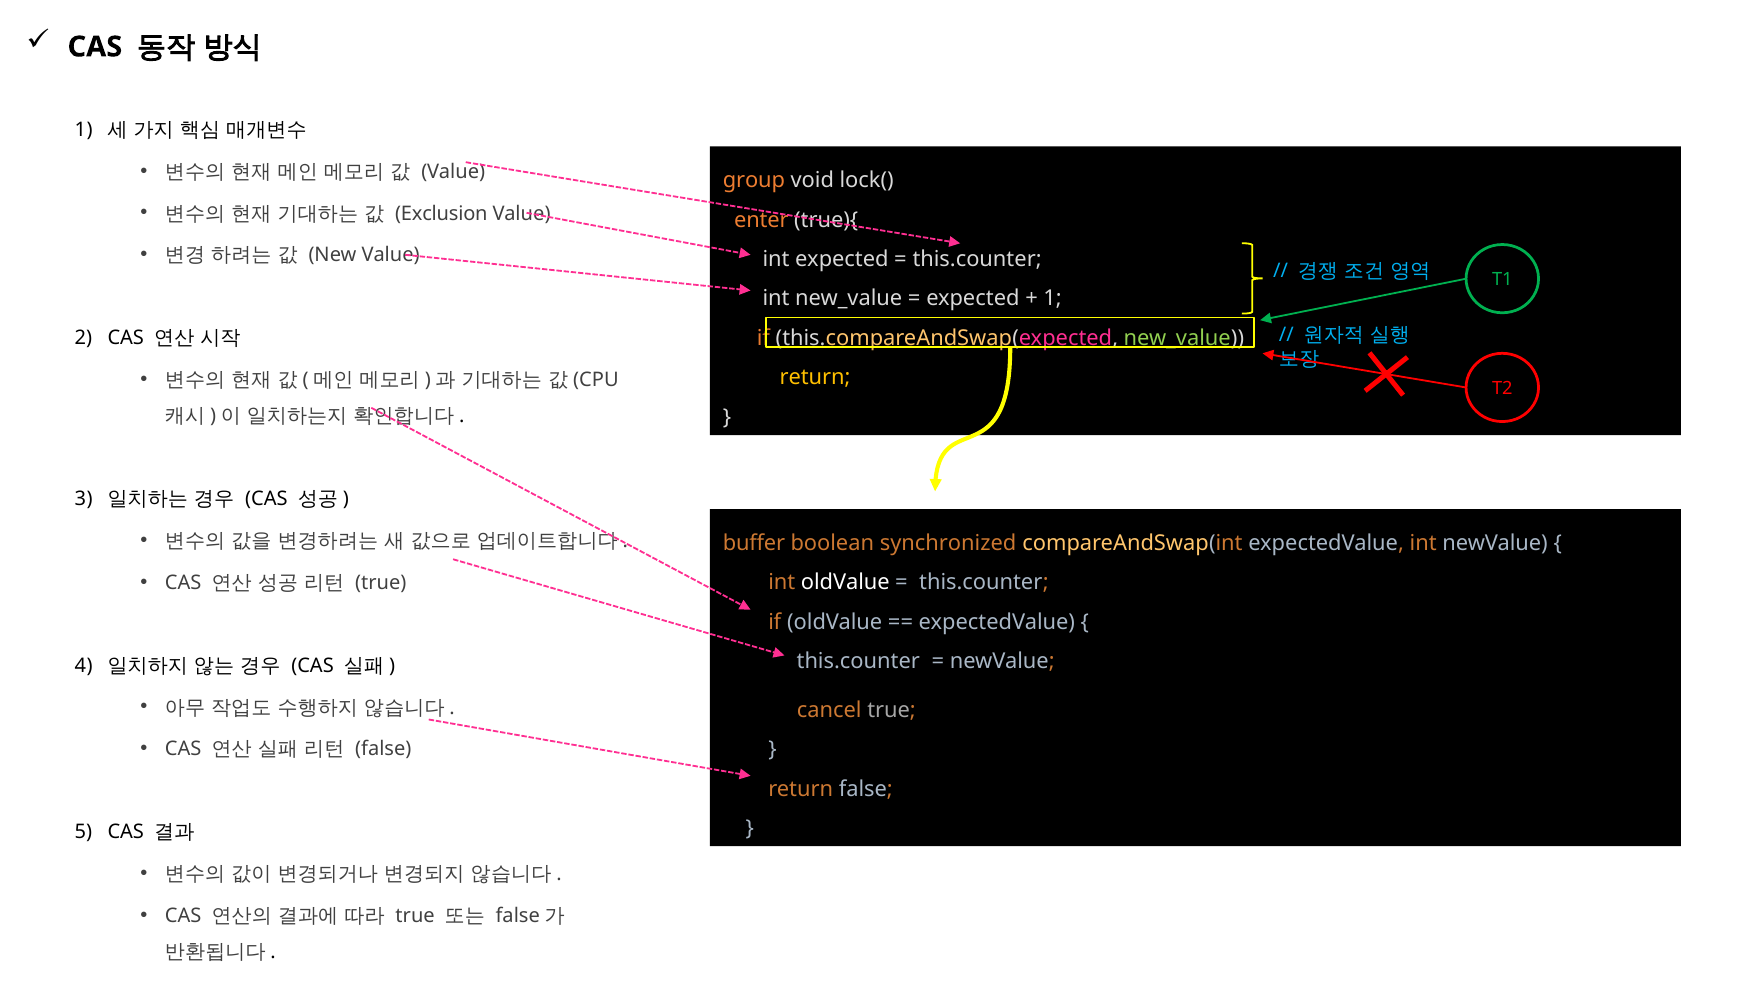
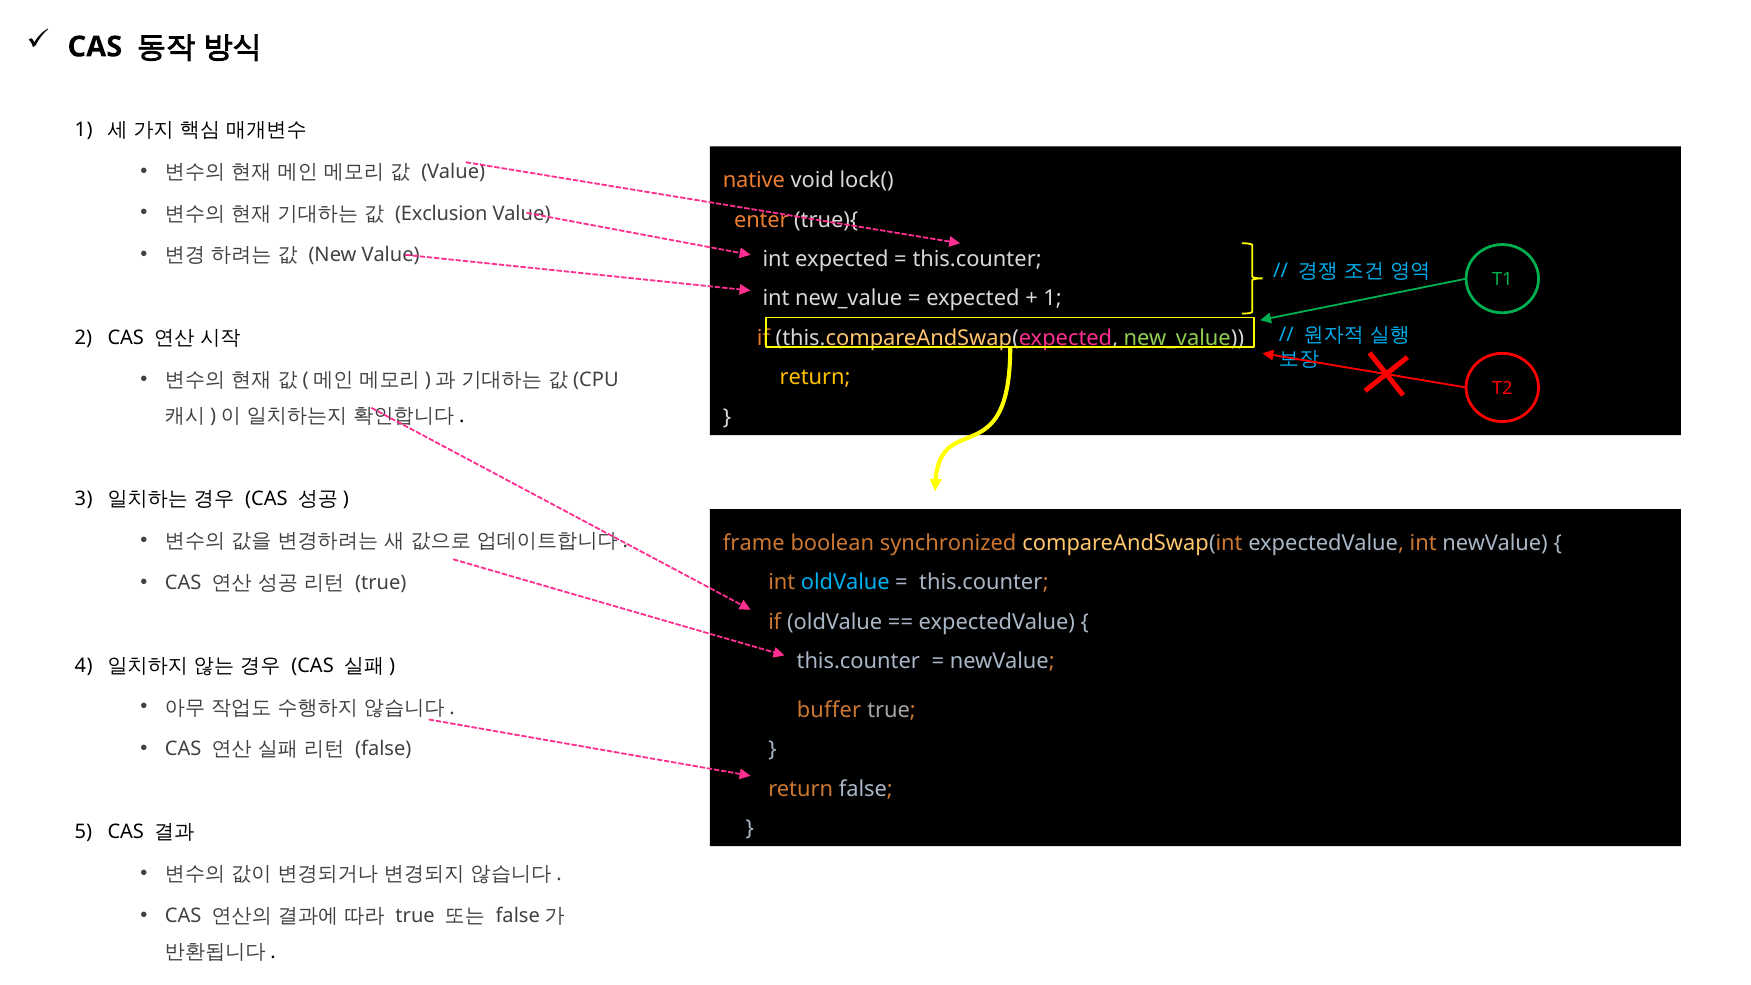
group: group -> native (754, 181)
buffer: buffer -> frame (754, 543)
oldValue colour: white -> light blue (845, 583)
cancel: cancel -> buffer (829, 710)
